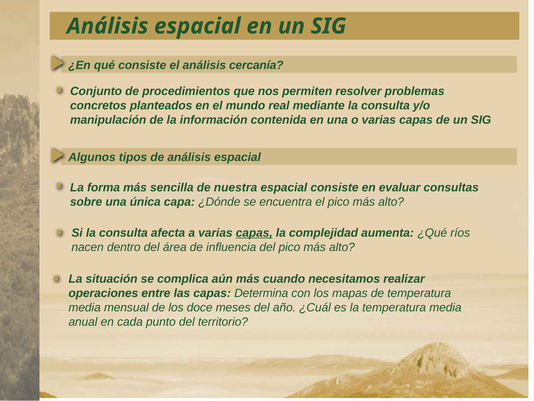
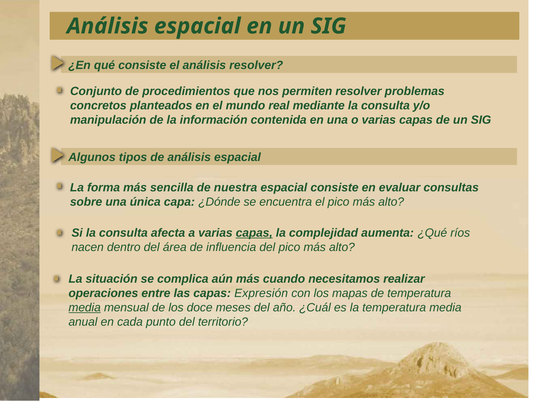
análisis cercanía: cercanía -> resolver (256, 65)
Determina: Determina -> Expresión (261, 293)
media underline: none -> present (85, 307)
